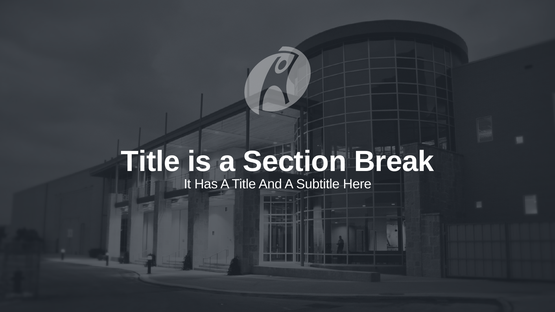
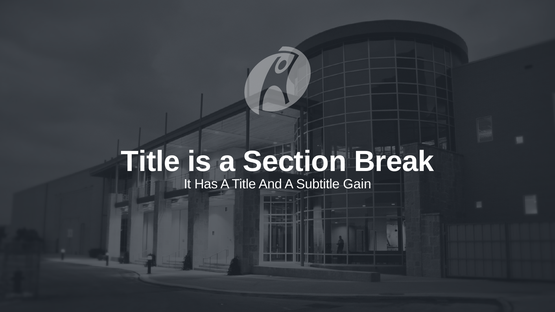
Here: Here -> Gain (357, 184)
